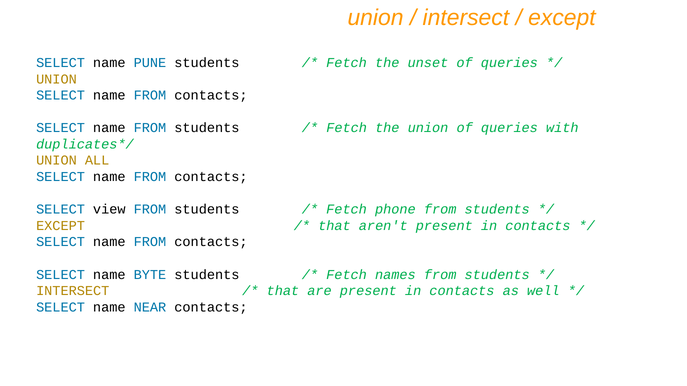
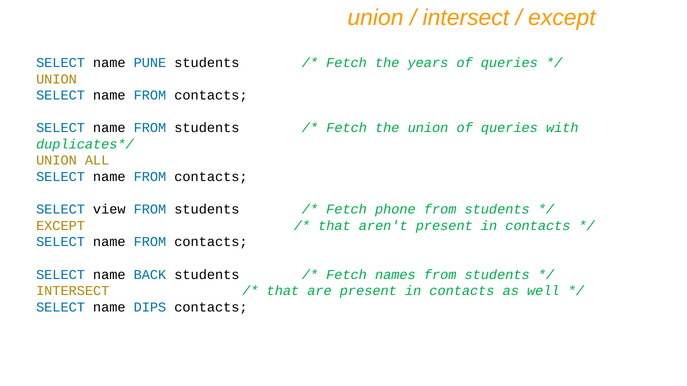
unset: unset -> years (428, 63)
BYTE: BYTE -> BACK (150, 275)
NEAR: NEAR -> DIPS (150, 307)
